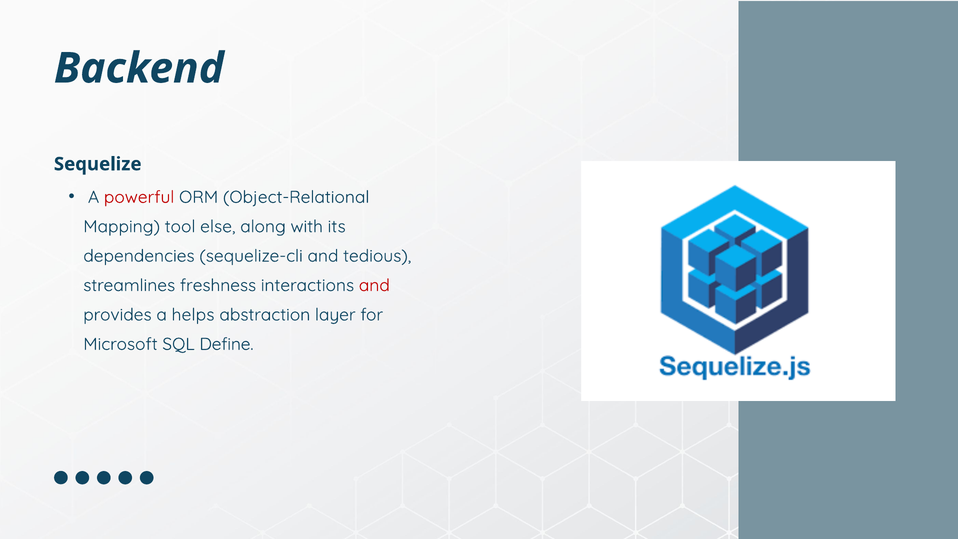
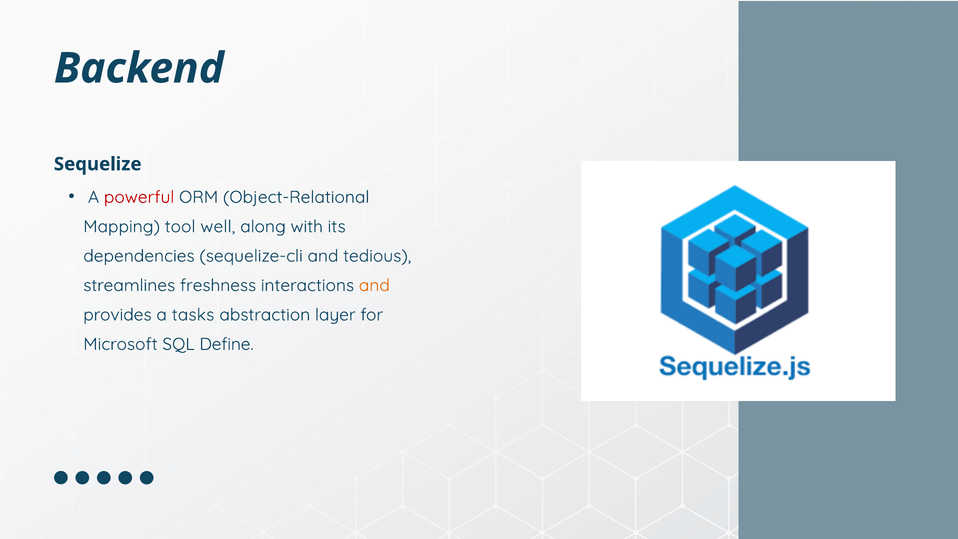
else: else -> well (218, 227)
and colour: red -> orange (374, 285)
helps: helps -> tasks (193, 315)
